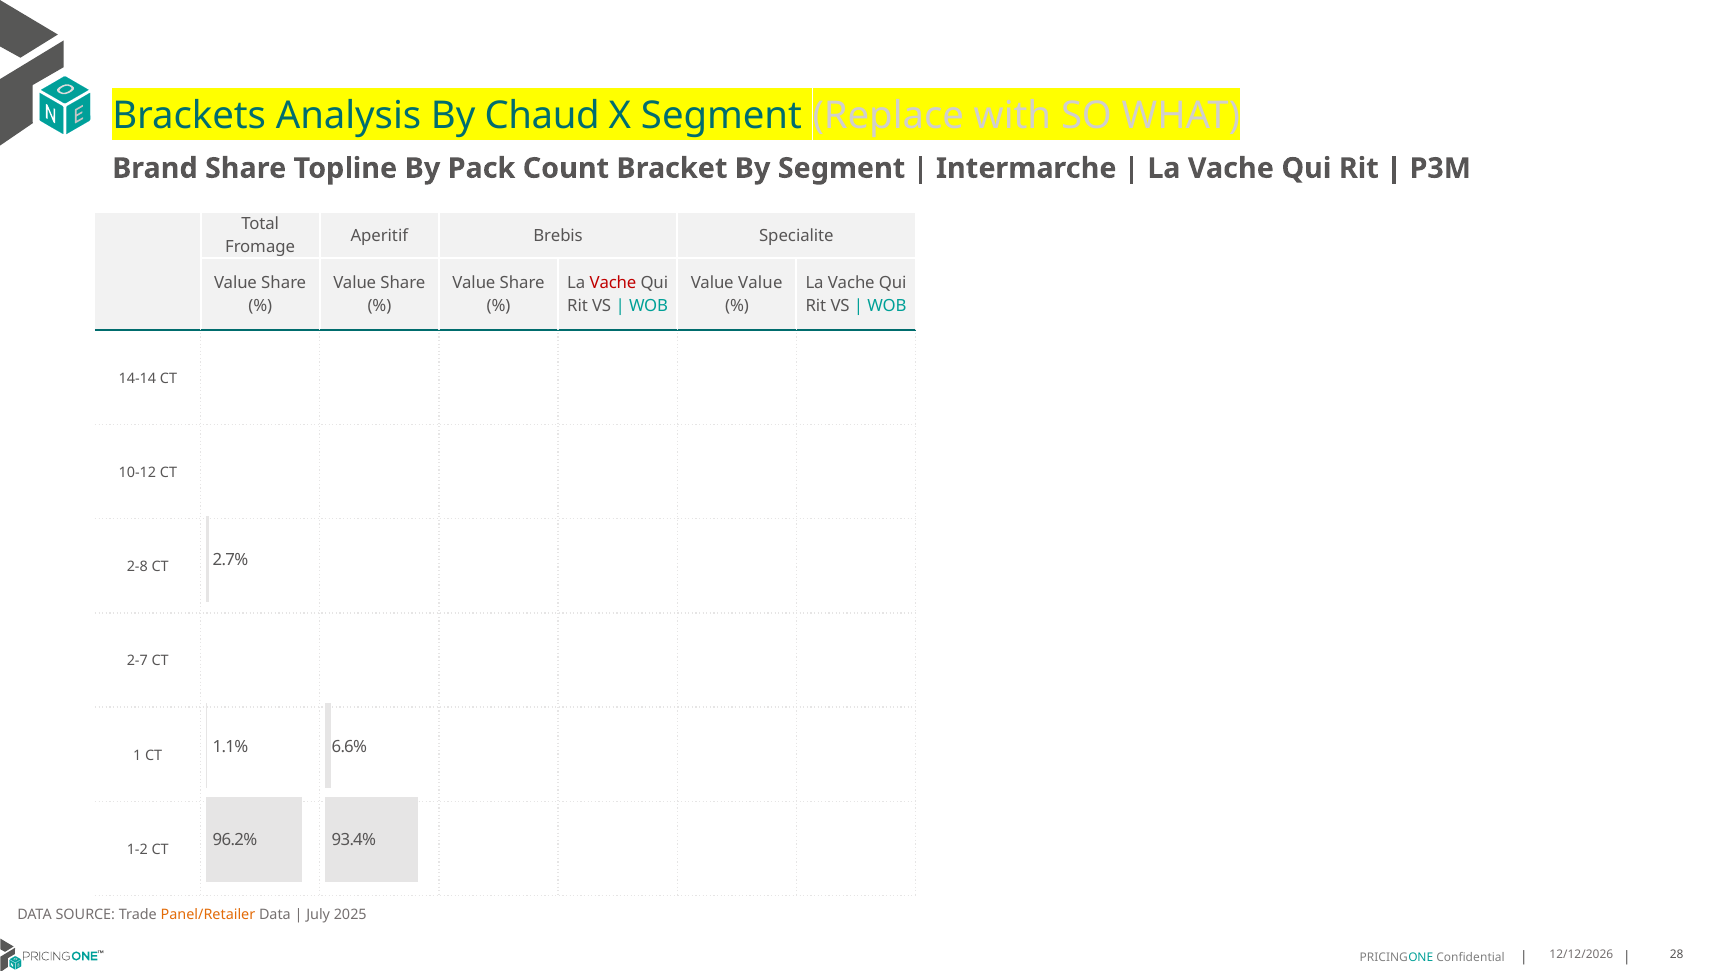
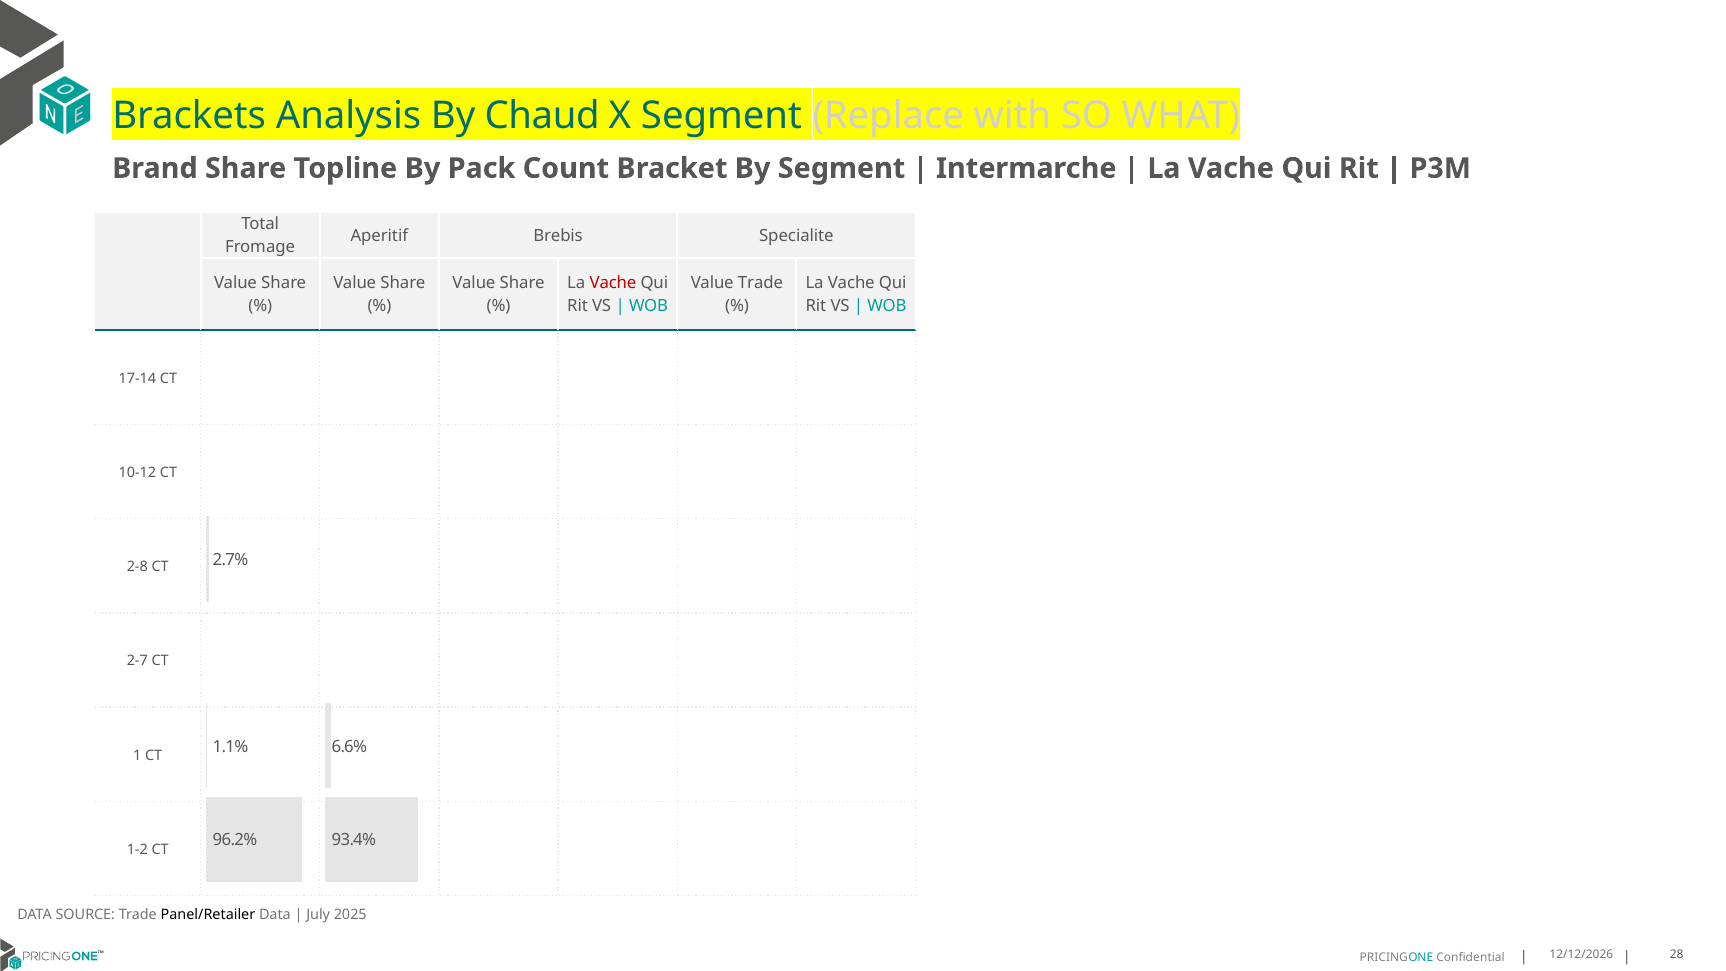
Value Value: Value -> Trade (760, 283)
14-14: 14-14 -> 17-14 (137, 378)
Panel/Retailer colour: orange -> black (208, 914)
